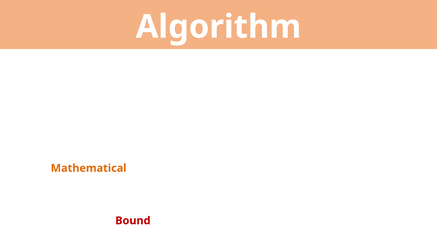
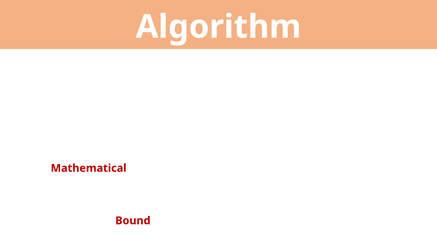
Mathematical colour: orange -> red (89, 168)
